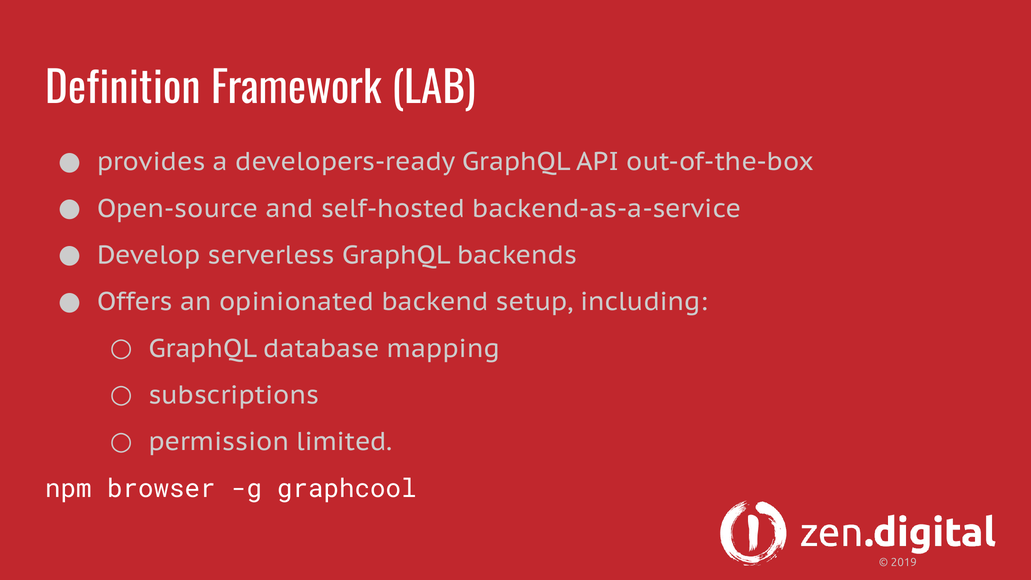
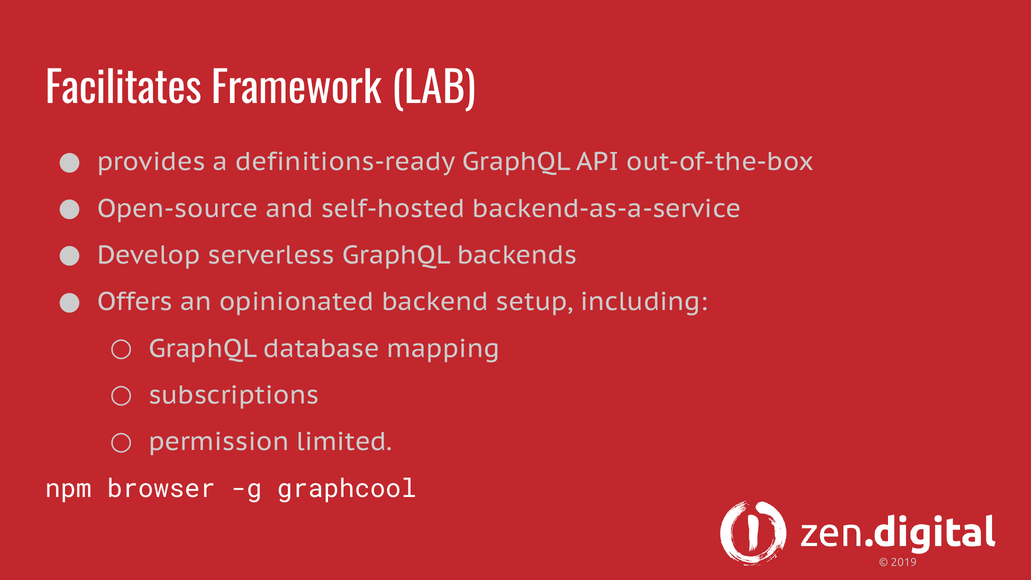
Definition: Definition -> Facilitates (124, 89)
developers-ready: developers-ready -> definitions-ready (345, 162)
